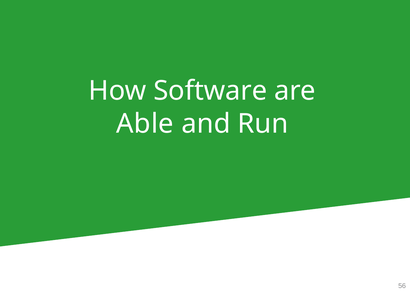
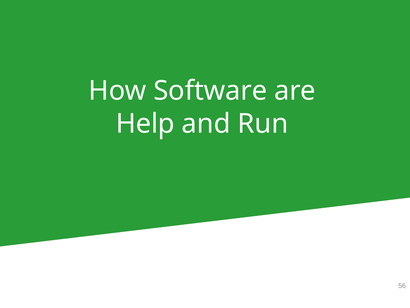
Able: Able -> Help (145, 124)
